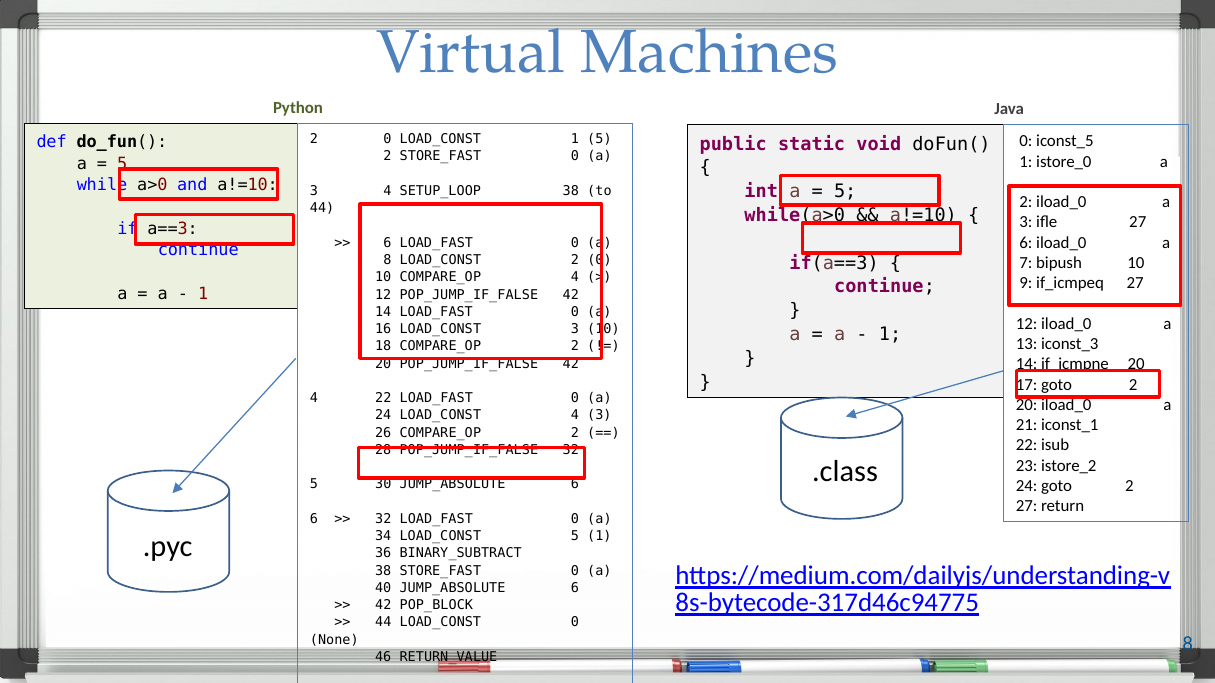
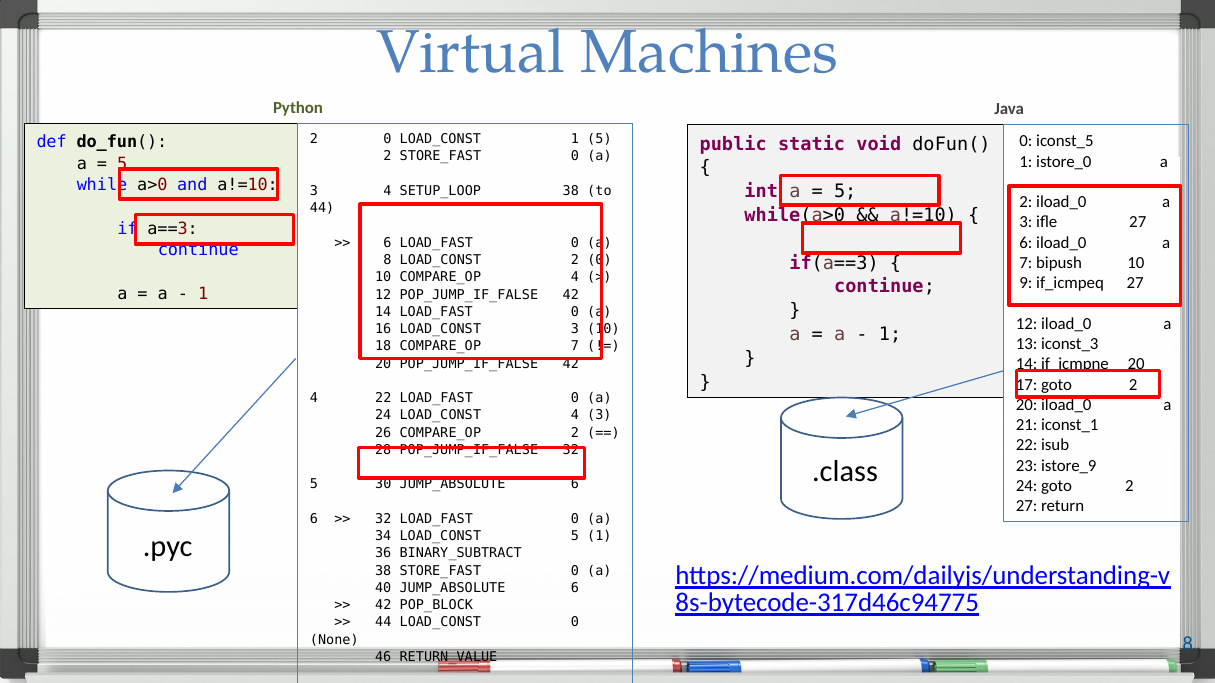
18 COMPARE_OP 2: 2 -> 7 (575, 347)
istore_2: istore_2 -> istore_9 (1069, 466)
